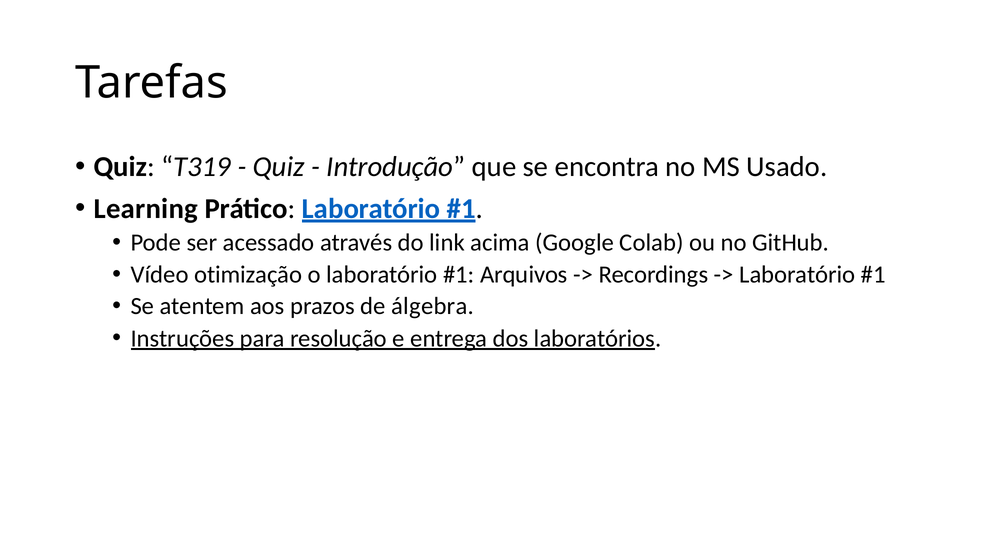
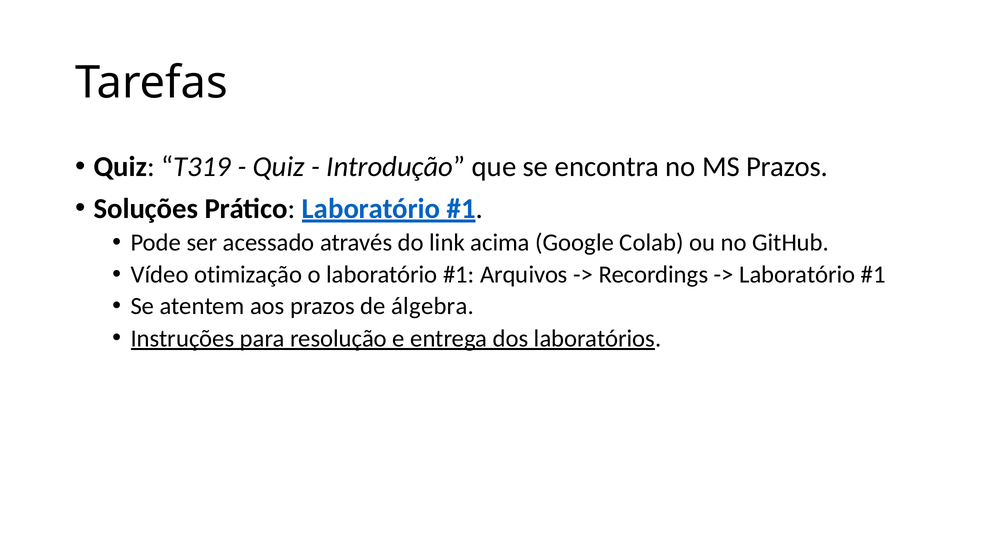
MS Usado: Usado -> Prazos (787, 167)
Learning: Learning -> Soluções (146, 209)
